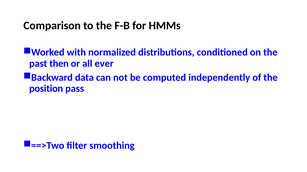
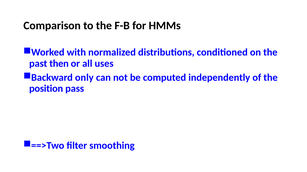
ever: ever -> uses (104, 64)
data: data -> only (84, 78)
